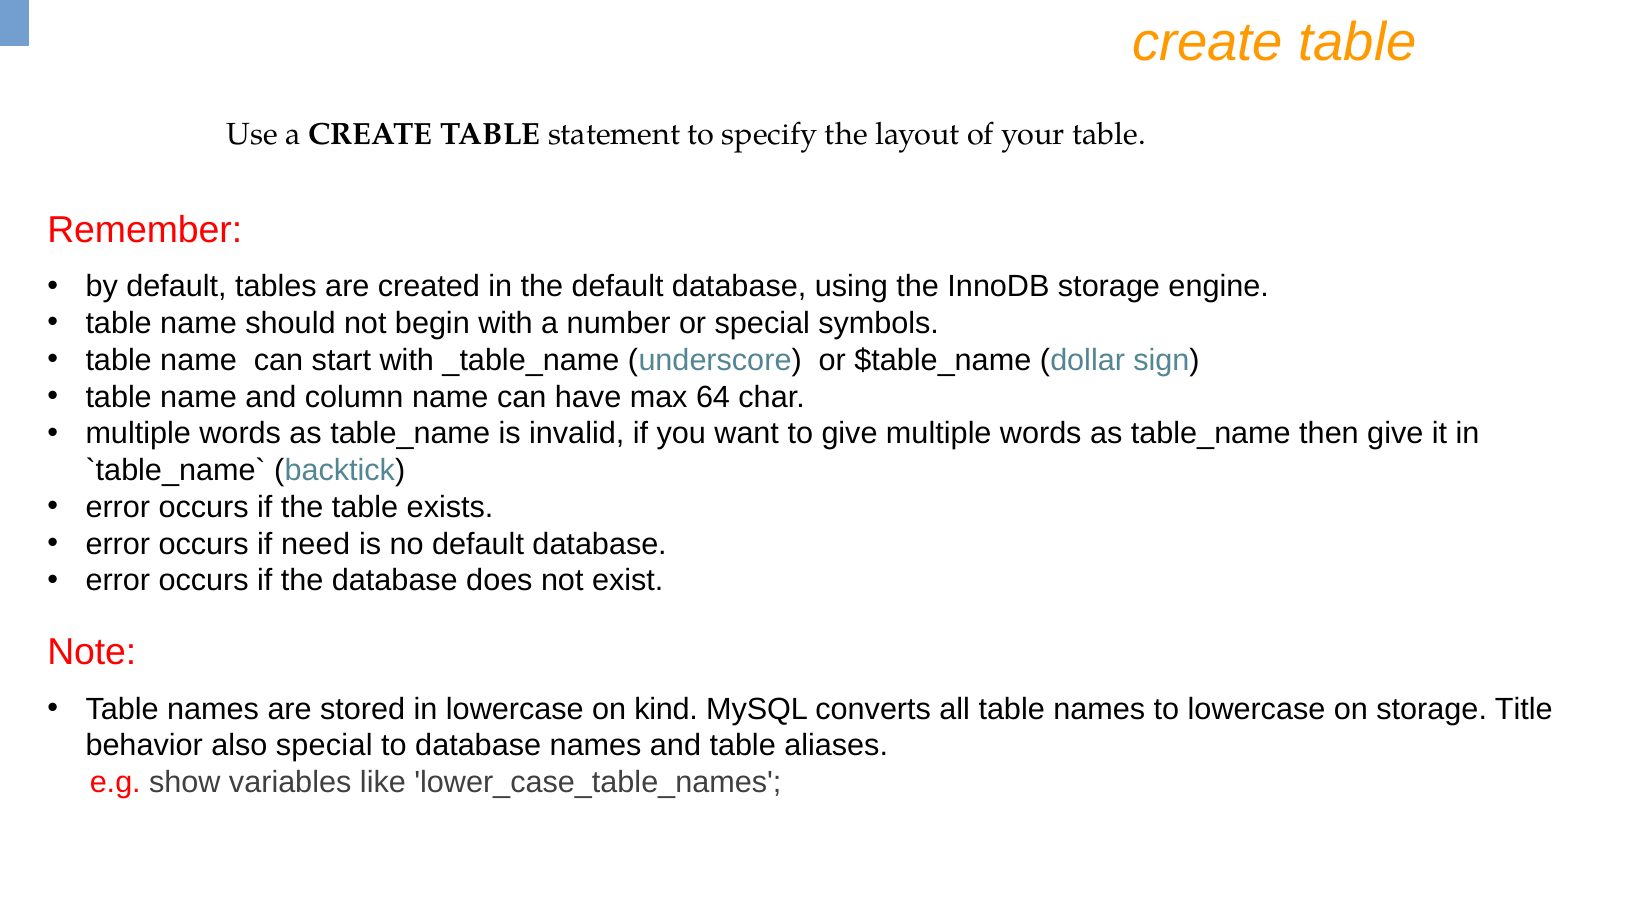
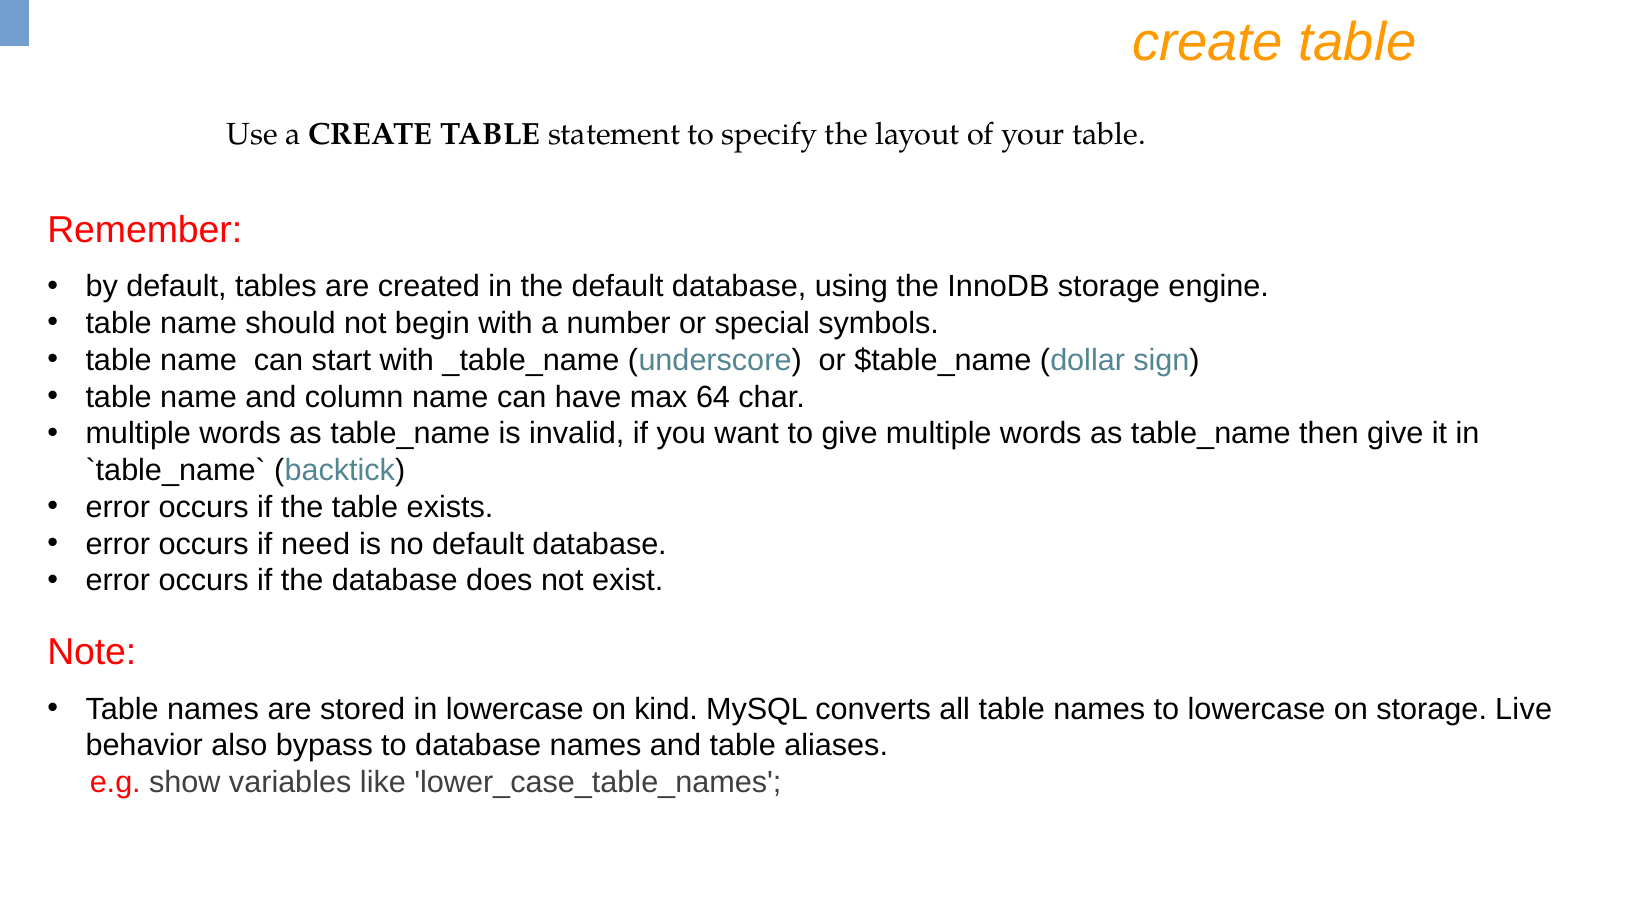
Title: Title -> Live (1524, 709)
also special: special -> bypass (324, 745)
